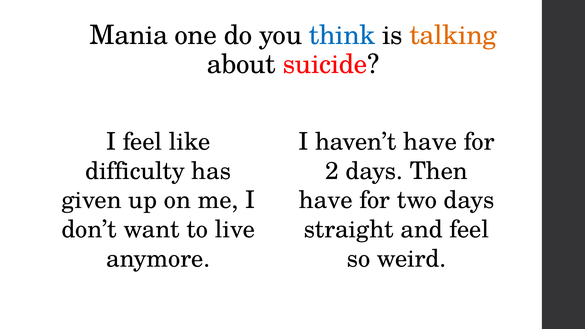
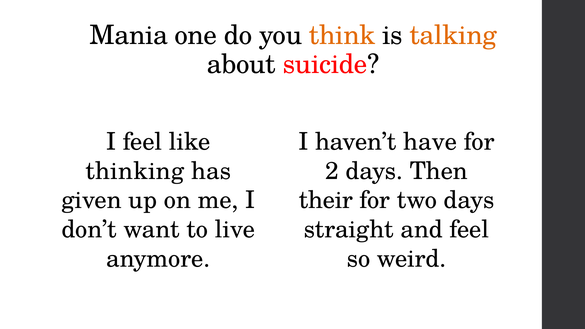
think colour: blue -> orange (342, 35)
difficulty: difficulty -> thinking (135, 171)
have: have -> their (326, 200)
